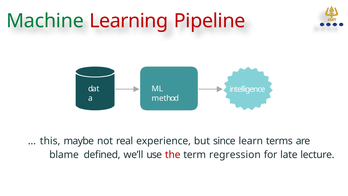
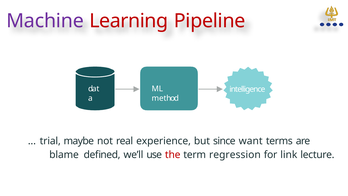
Machine colour: green -> purple (45, 21)
this: this -> trial (50, 141)
learn: learn -> want (251, 141)
late: late -> link (289, 155)
